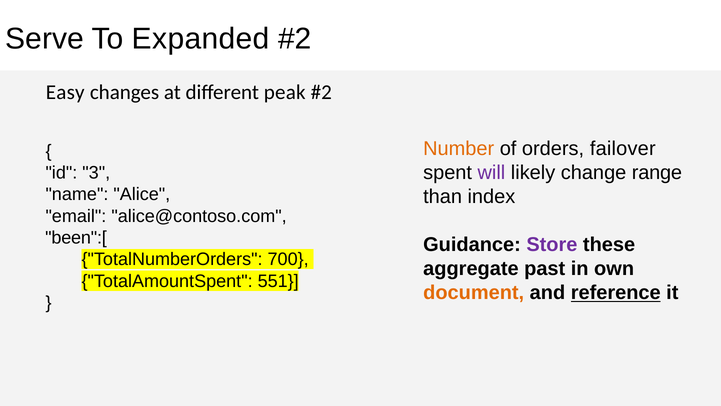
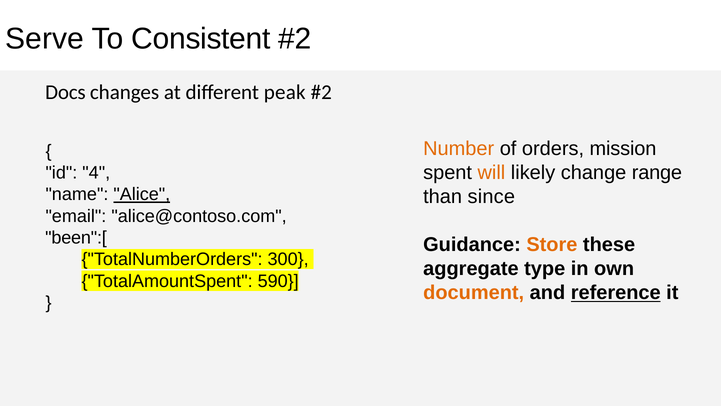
Expanded: Expanded -> Consistent (201, 39)
Easy: Easy -> Docs (65, 92)
failover: failover -> mission (623, 148)
will colour: purple -> orange (491, 172)
3: 3 -> 4 (96, 173)
Alice underline: none -> present (142, 194)
index: index -> since (491, 196)
Store colour: purple -> orange (552, 244)
700: 700 -> 300 (288, 259)
past: past -> type (545, 268)
551: 551 -> 590 (278, 281)
